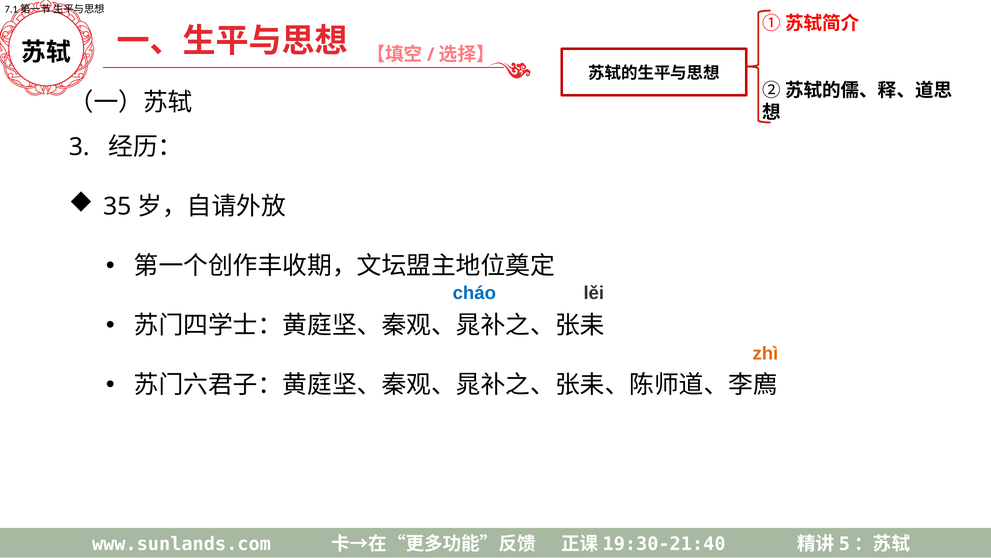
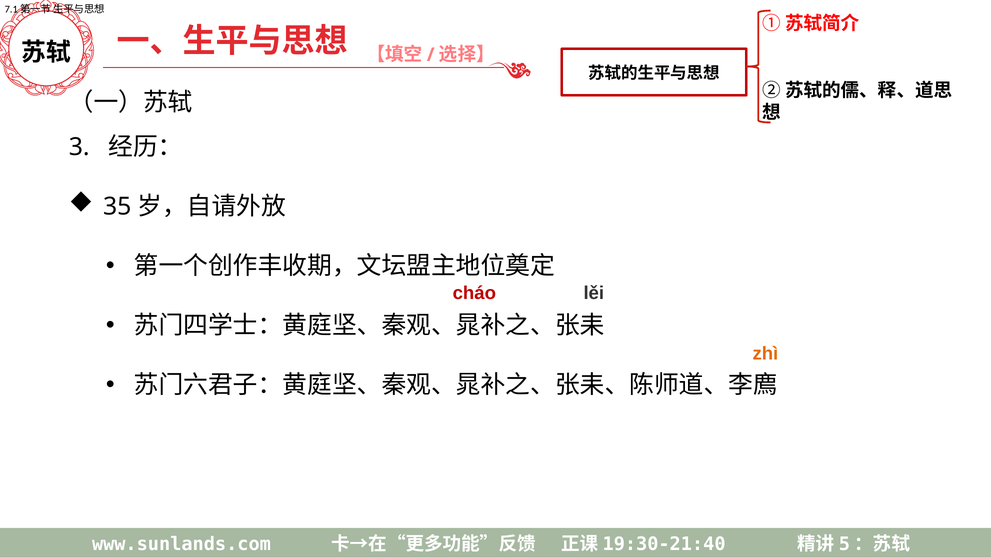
cháo colour: blue -> red (474, 293)
